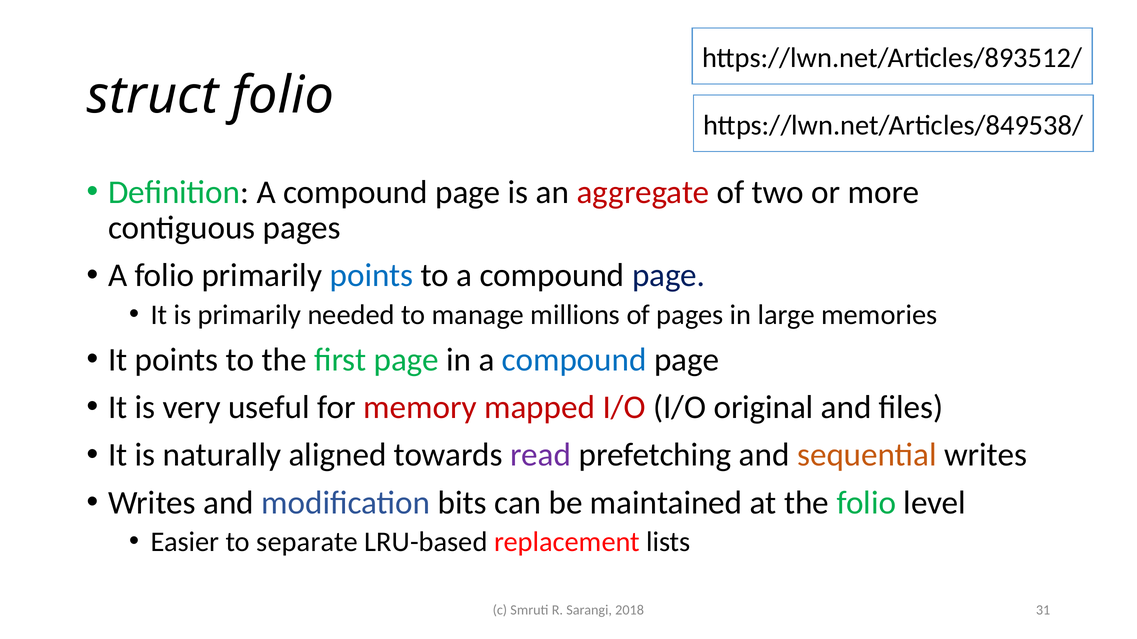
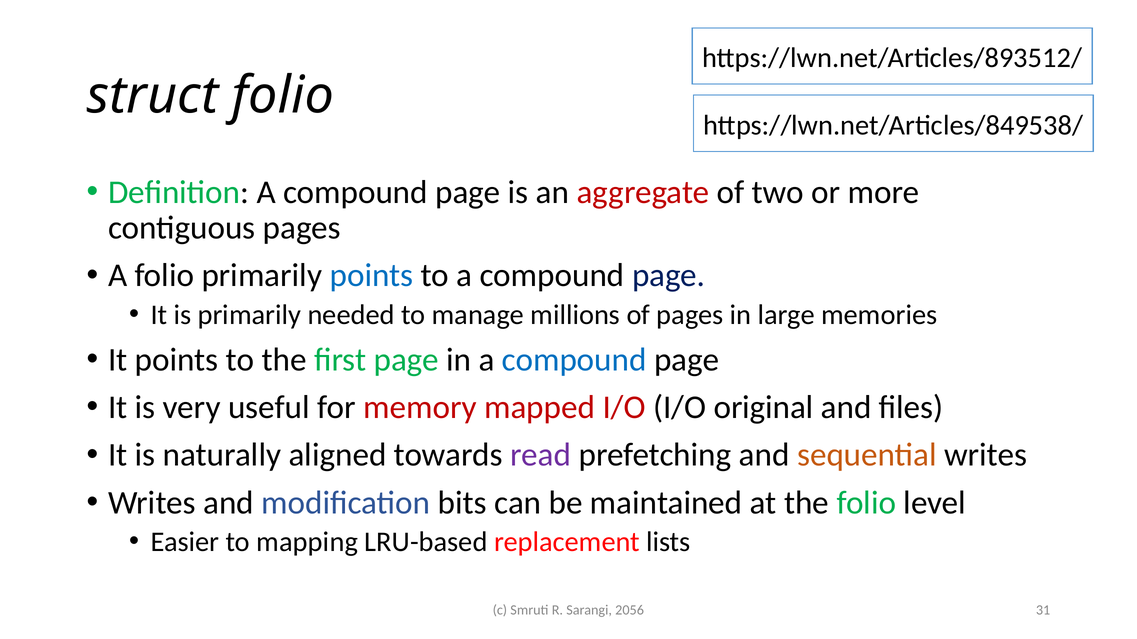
separate: separate -> mapping (307, 542)
2018: 2018 -> 2056 (630, 611)
